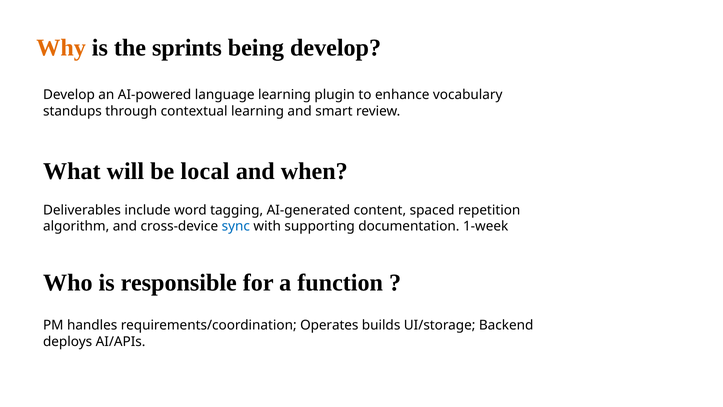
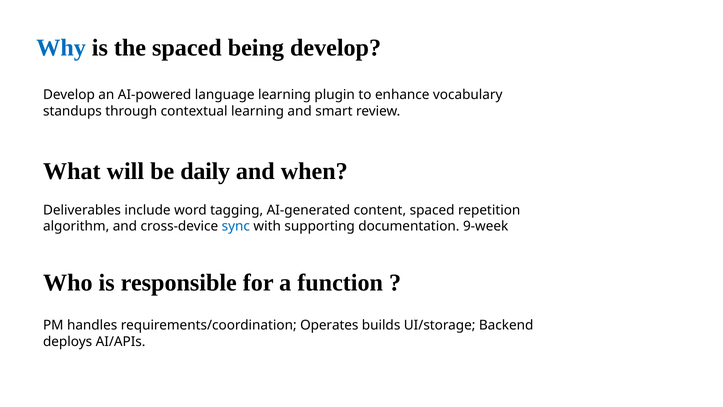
Why colour: orange -> blue (61, 48)
the sprints: sprints -> spaced (187, 48)
local: local -> daily (205, 171)
1-week: 1-week -> 9-week (486, 226)
